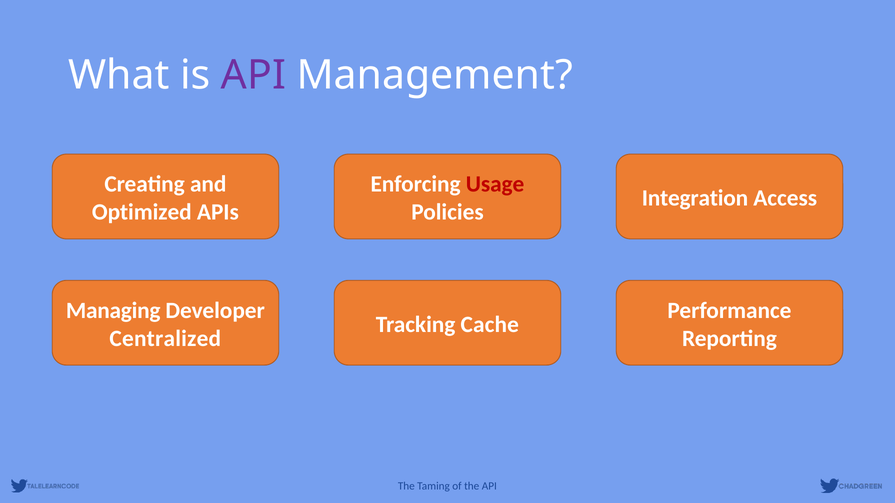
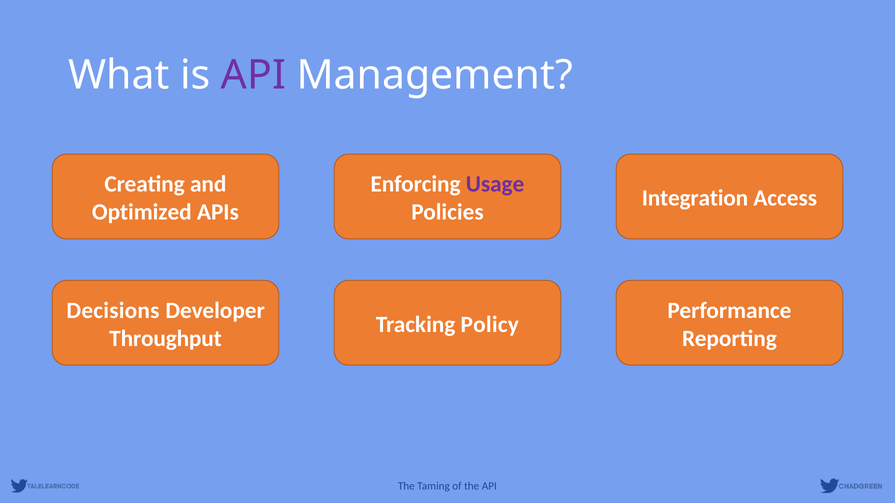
Usage colour: red -> purple (495, 184)
Managing: Managing -> Decisions (113, 311)
Cache: Cache -> Policy (490, 325)
Centralized: Centralized -> Throughput (165, 339)
